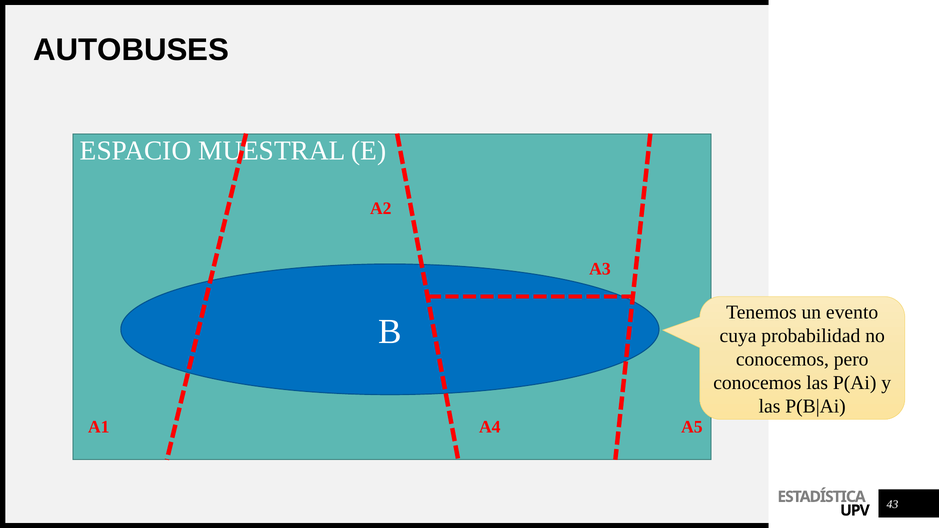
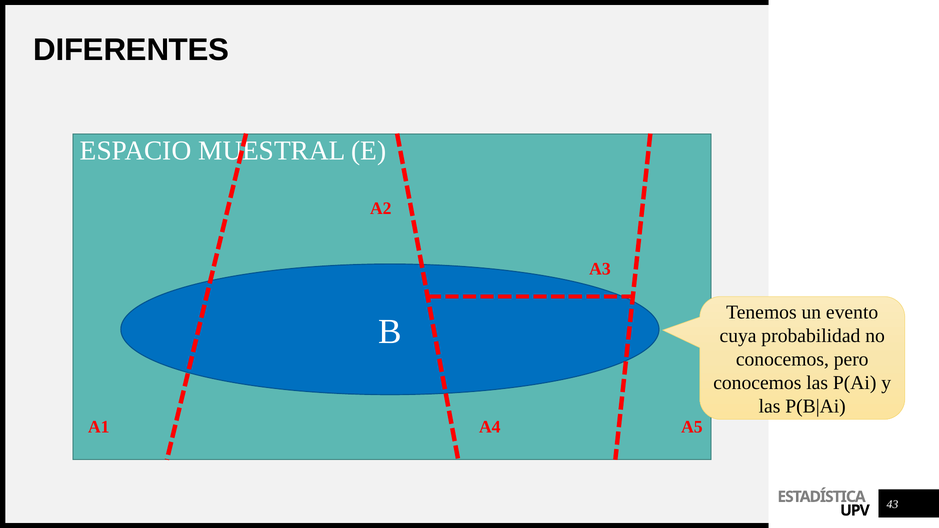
AUTOBUSES: AUTOBUSES -> DIFERENTES (131, 50)
